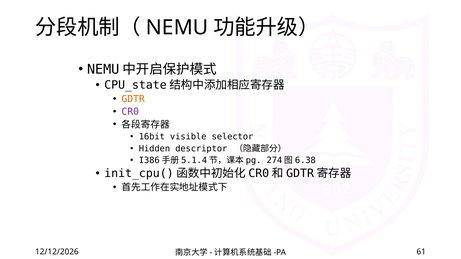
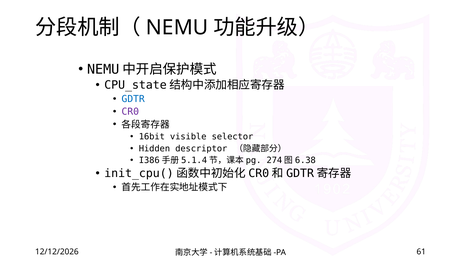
GDTR colour: orange -> blue (133, 99)
